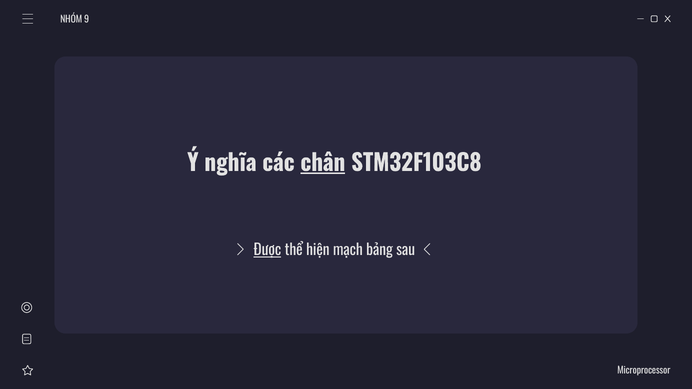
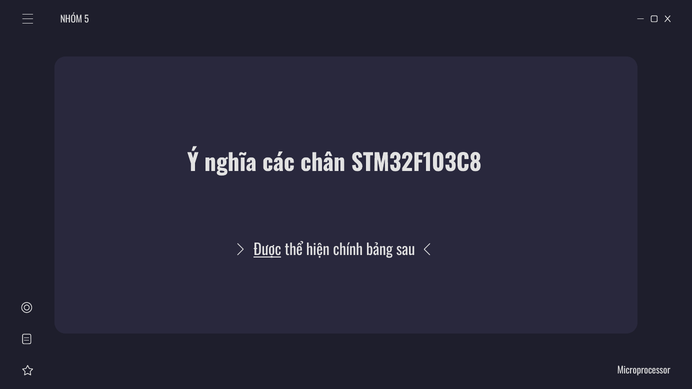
9: 9 -> 5 (87, 19)
chân underline: present -> none (323, 163)
mạch: mạch -> chính (348, 250)
